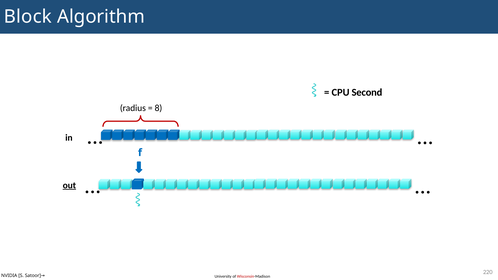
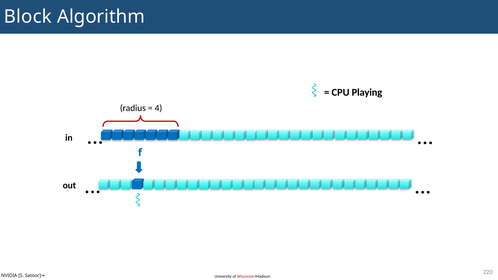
Second: Second -> Playing (367, 92)
8: 8 -> 4 (158, 108)
out underline: present -> none (69, 185)
